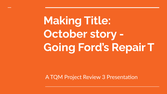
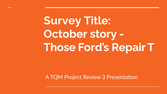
Making: Making -> Survey (63, 21)
Going: Going -> Those (60, 47)
